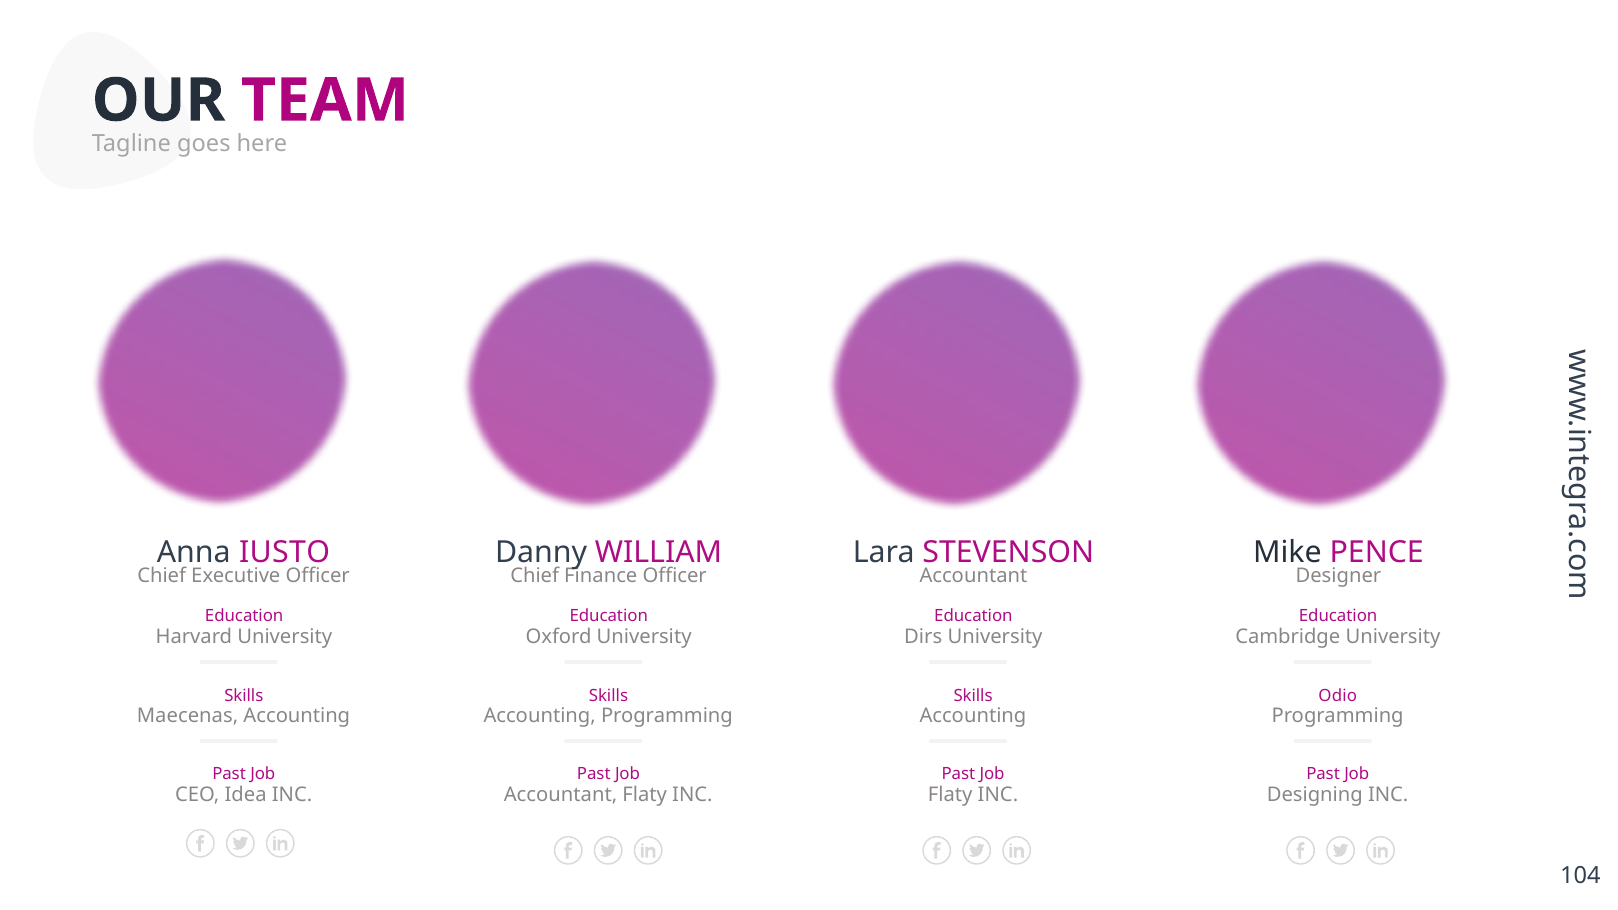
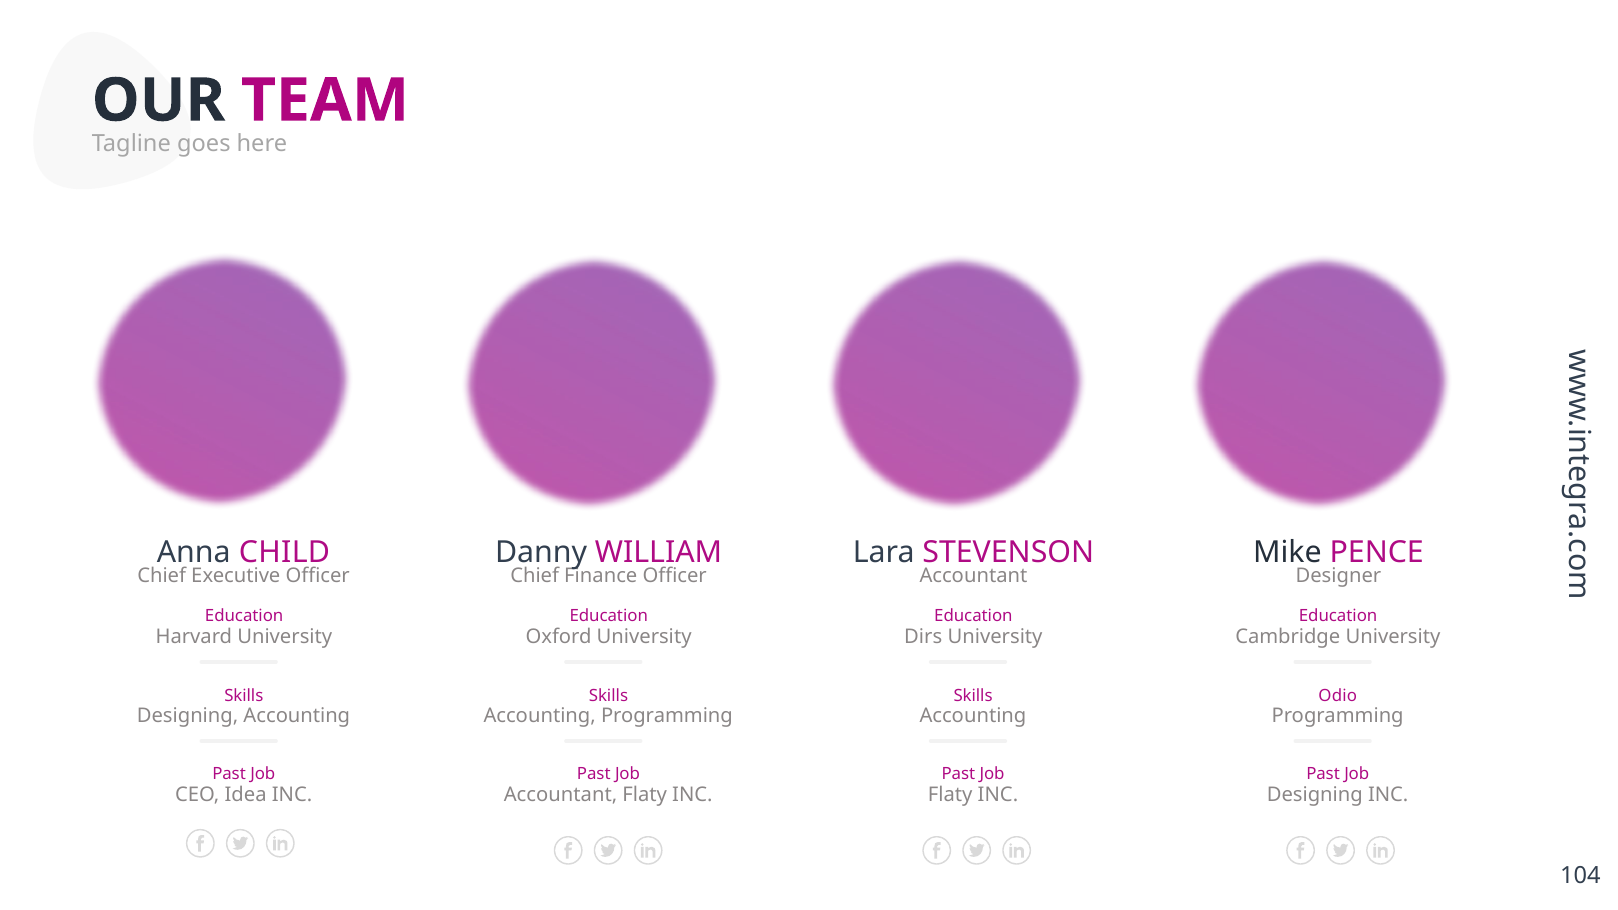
IUSTO: IUSTO -> CHILD (285, 552)
Maecenas: Maecenas -> Designing (188, 716)
